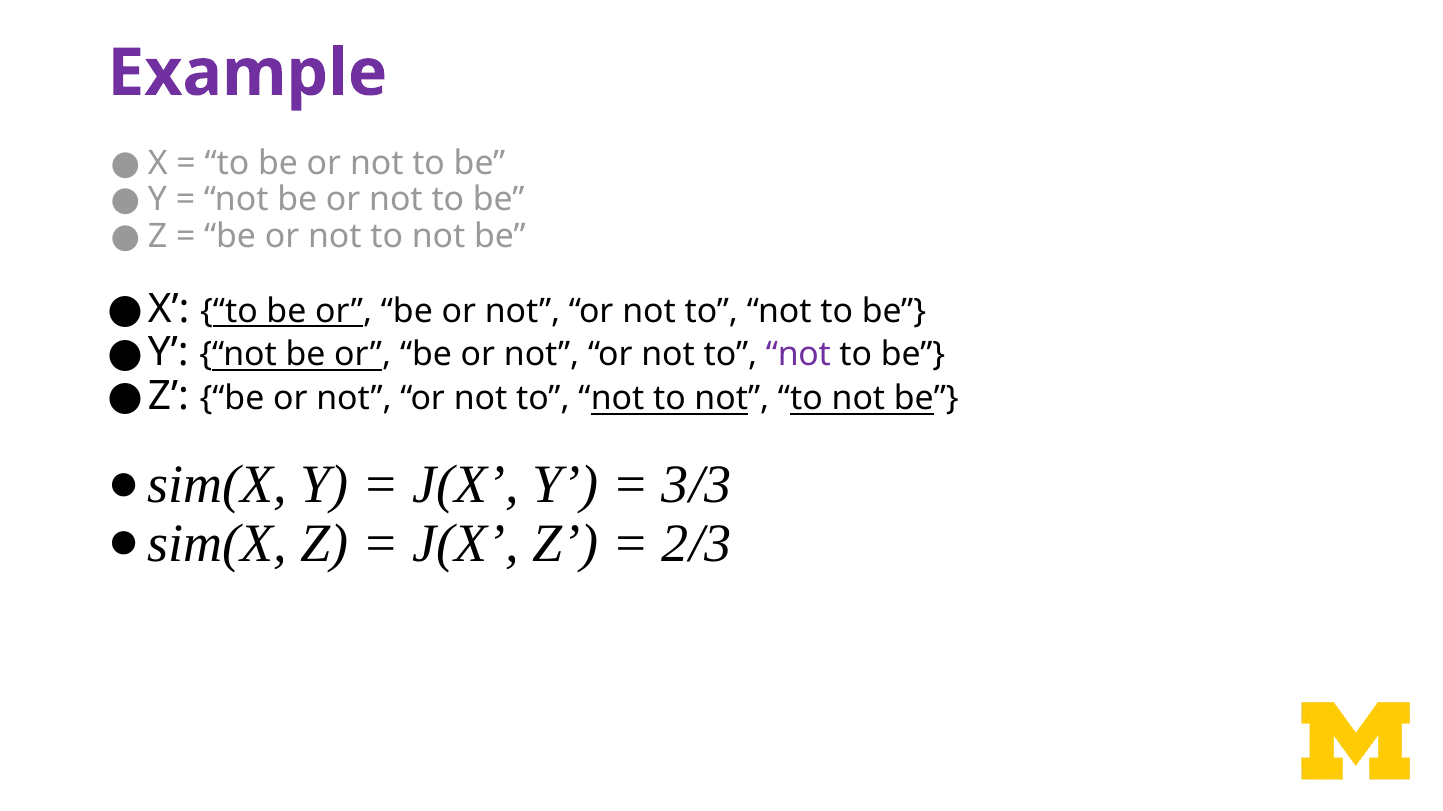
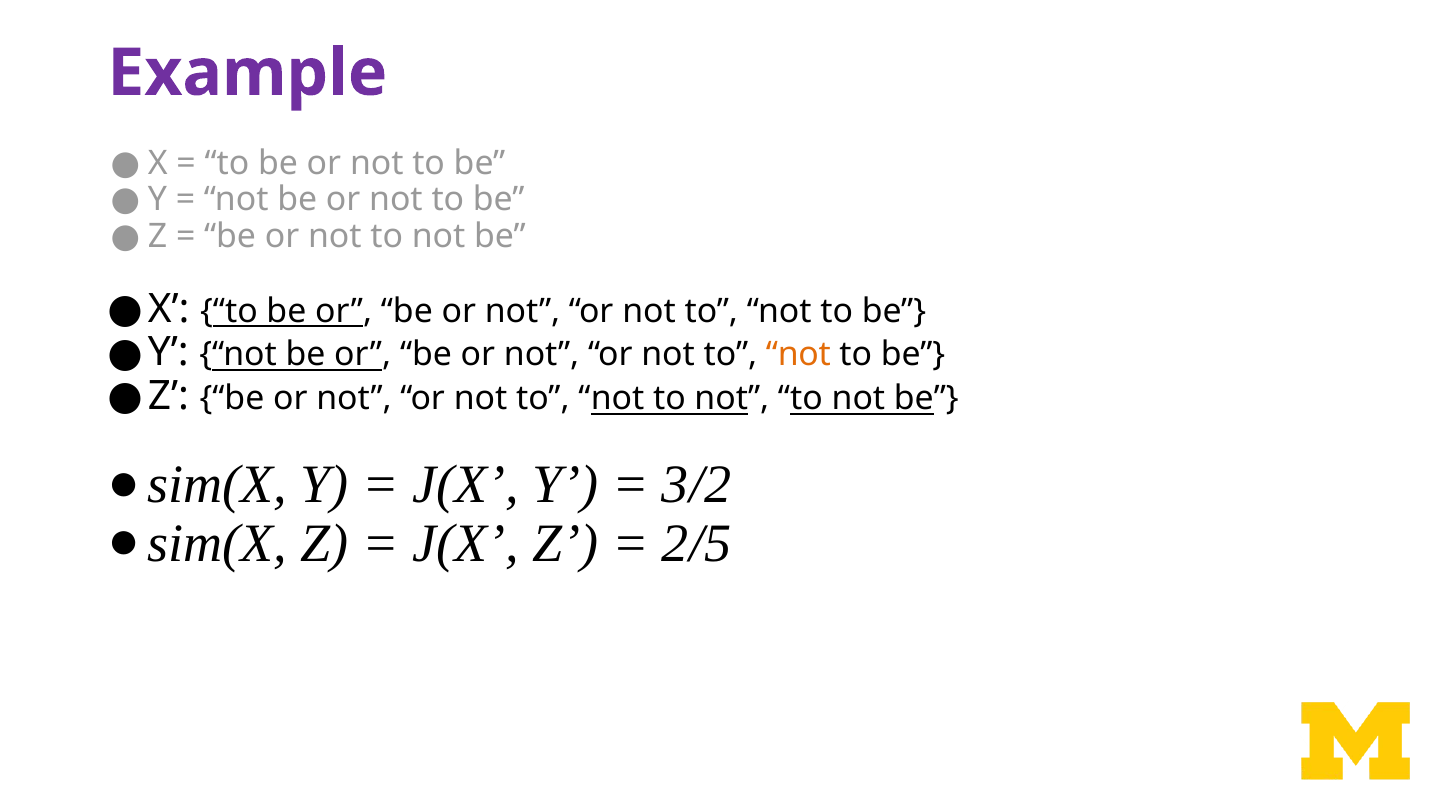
not colour: purple -> orange (798, 355)
3/3: 3/3 -> 3/2 (697, 485)
2/3: 2/3 -> 2/5 (697, 544)
